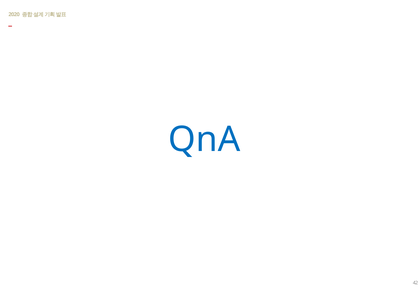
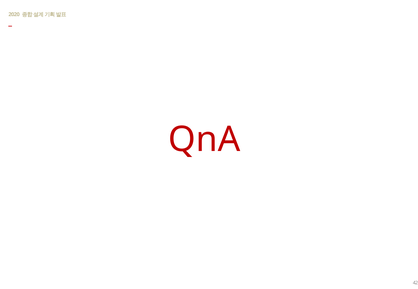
QnA colour: blue -> red (204, 140)
